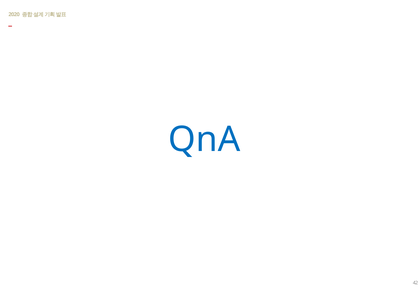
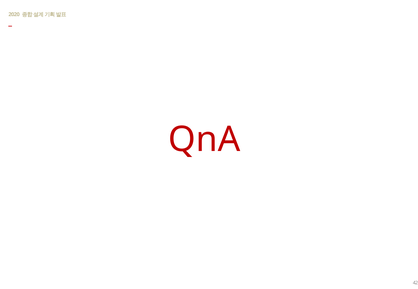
QnA colour: blue -> red (204, 140)
